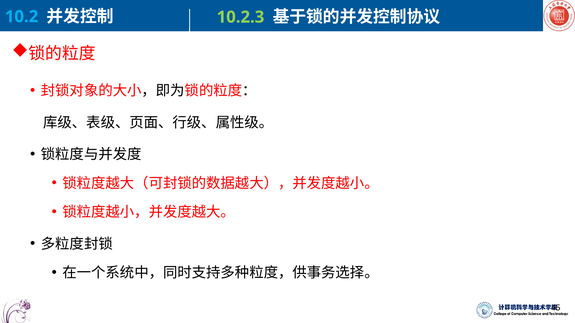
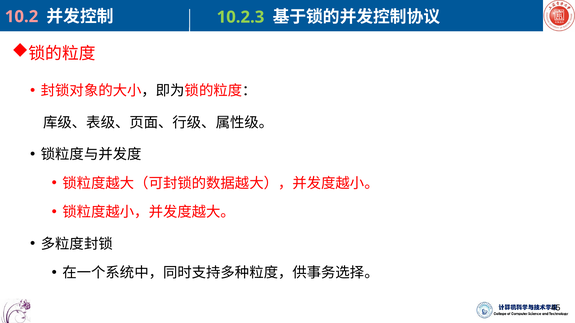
10.2 colour: light blue -> pink (22, 17)
